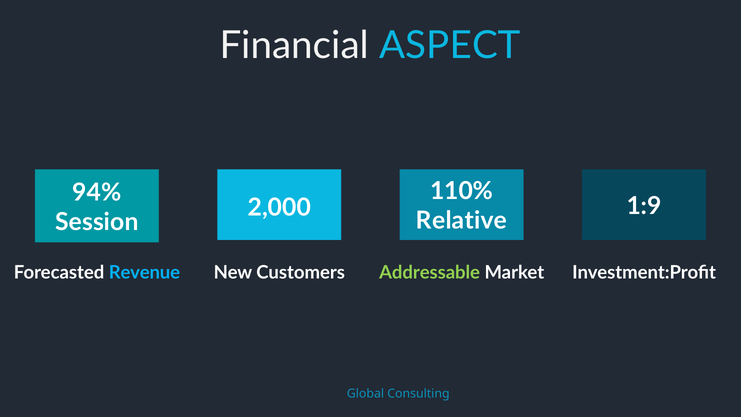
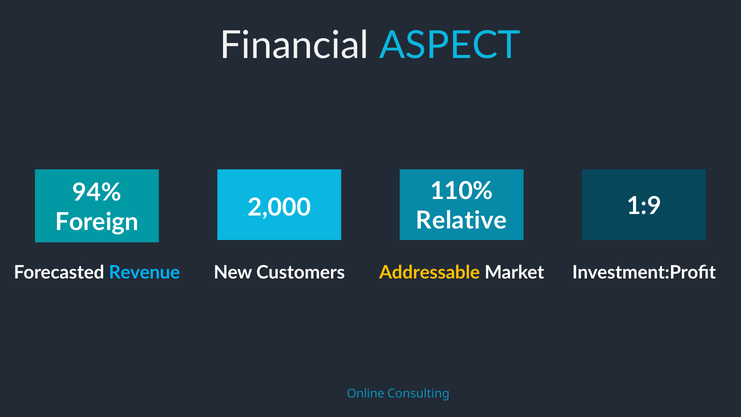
Session: Session -> Foreign (97, 222)
Addressable colour: light green -> yellow (430, 272)
Global: Global -> Online (366, 394)
